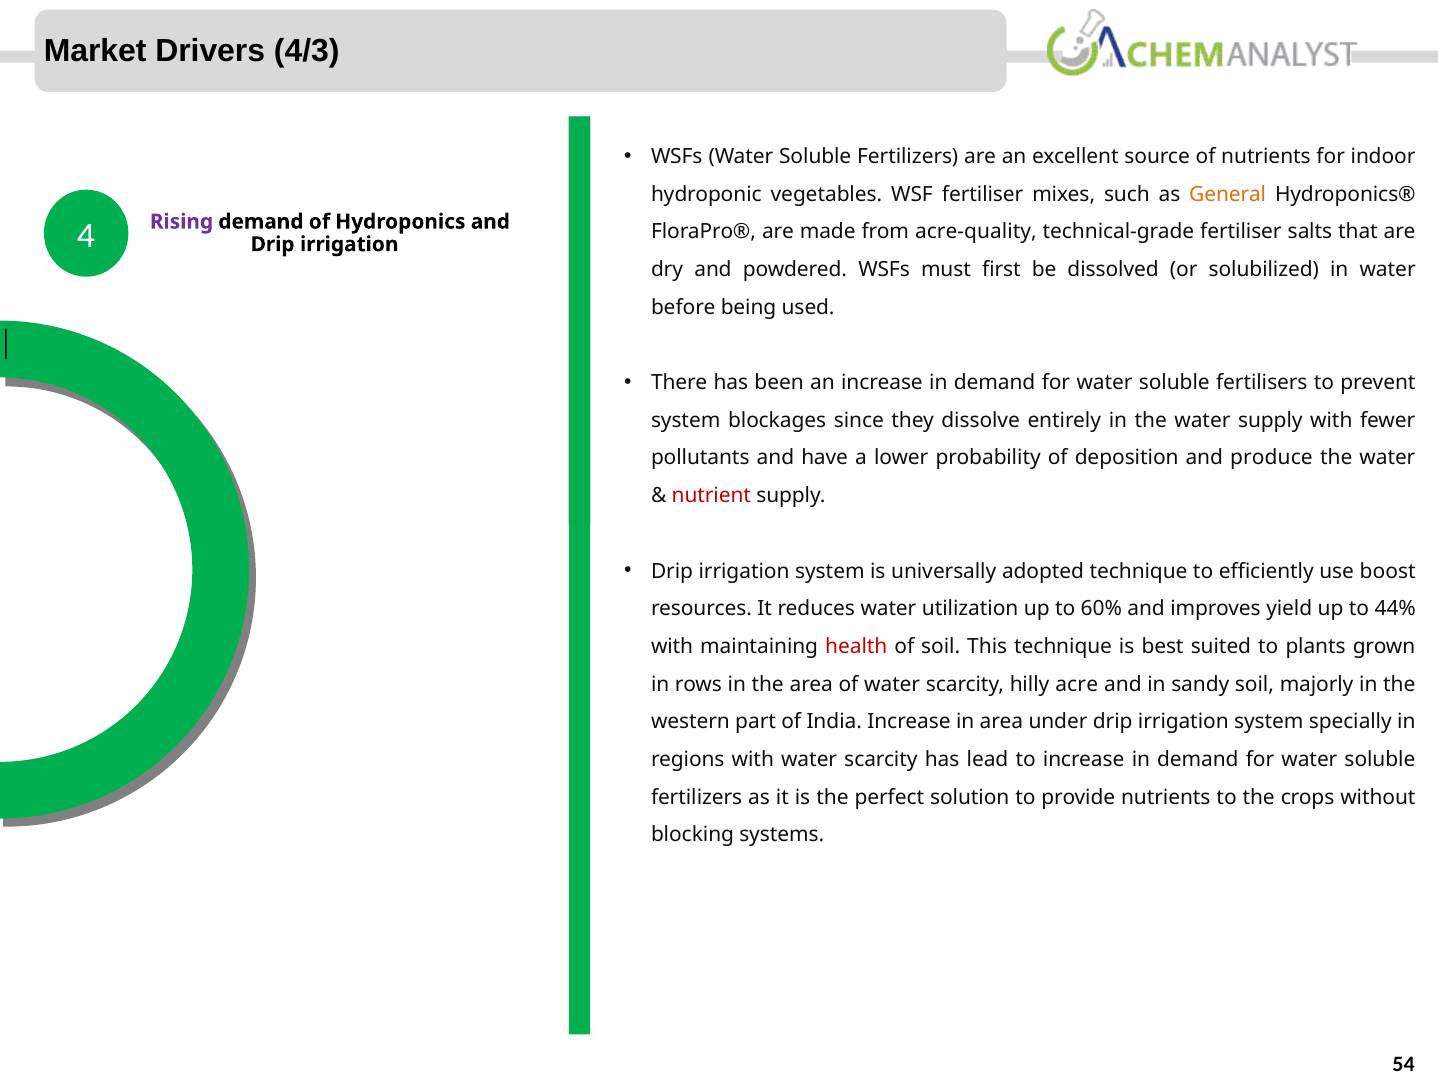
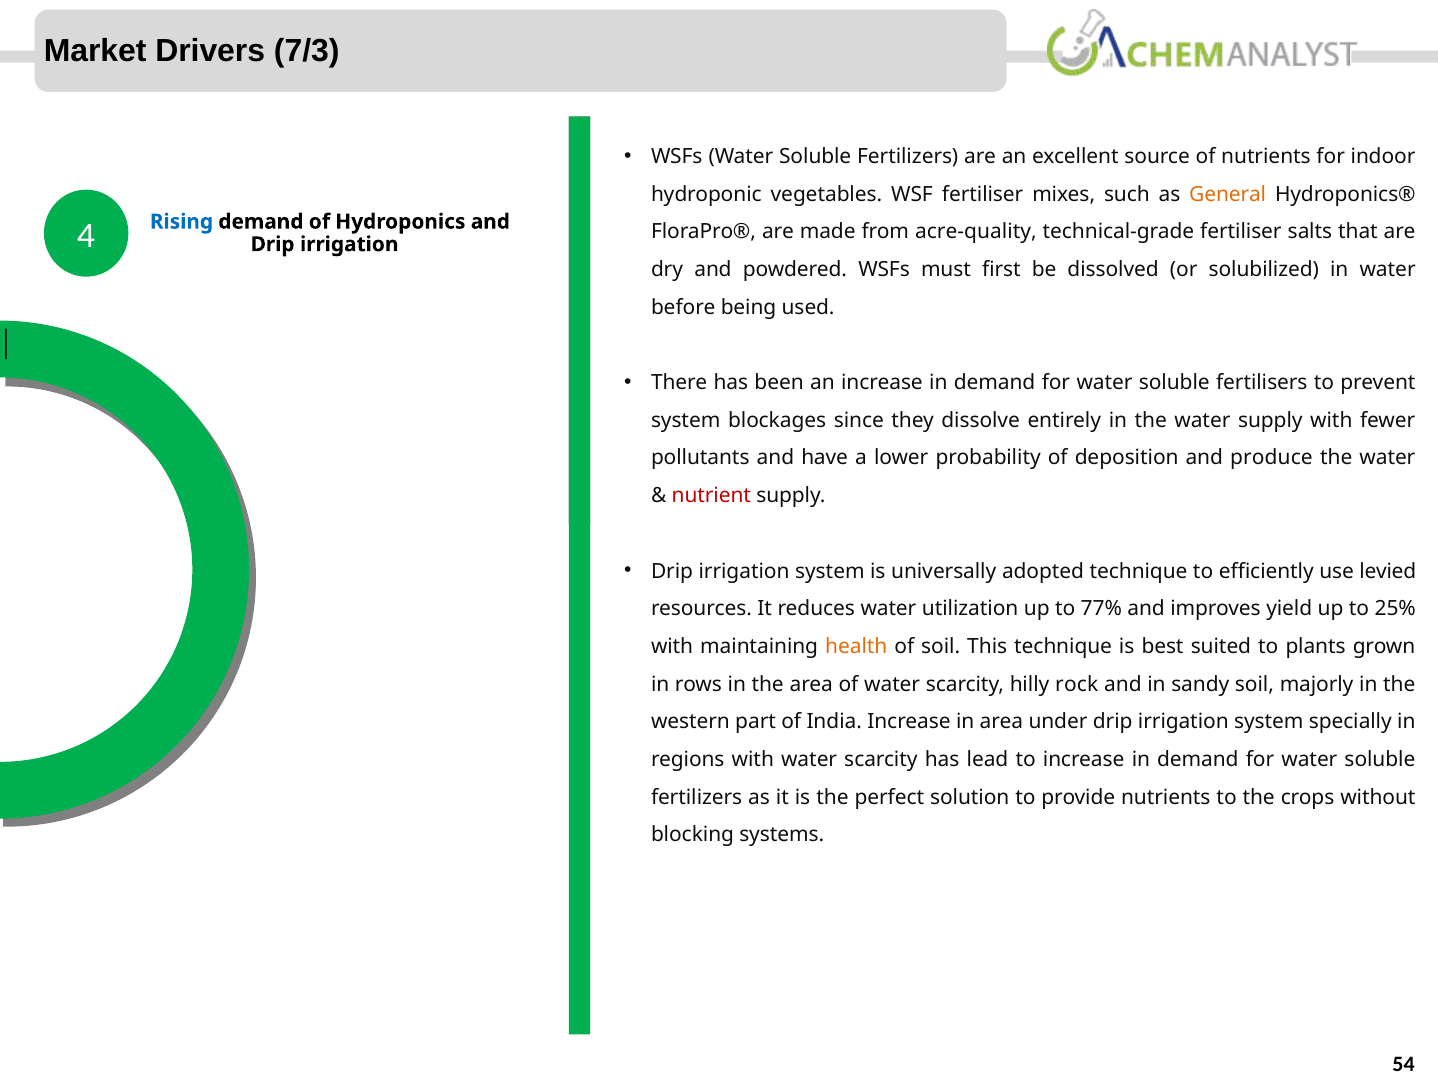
4/3: 4/3 -> 7/3 (307, 51)
Rising colour: purple -> blue (181, 222)
boost: boost -> levied (1388, 571)
60%: 60% -> 77% (1101, 609)
44%: 44% -> 25% (1395, 609)
health colour: red -> orange (856, 647)
acre: acre -> rock (1077, 685)
